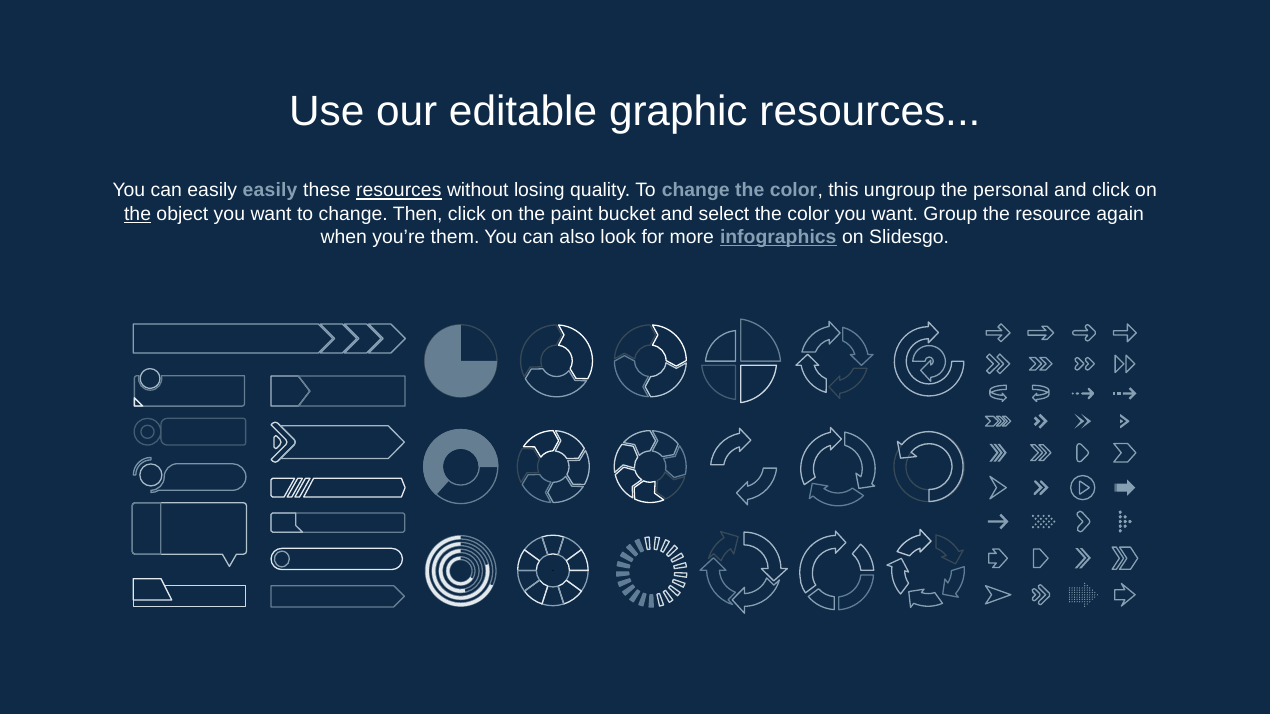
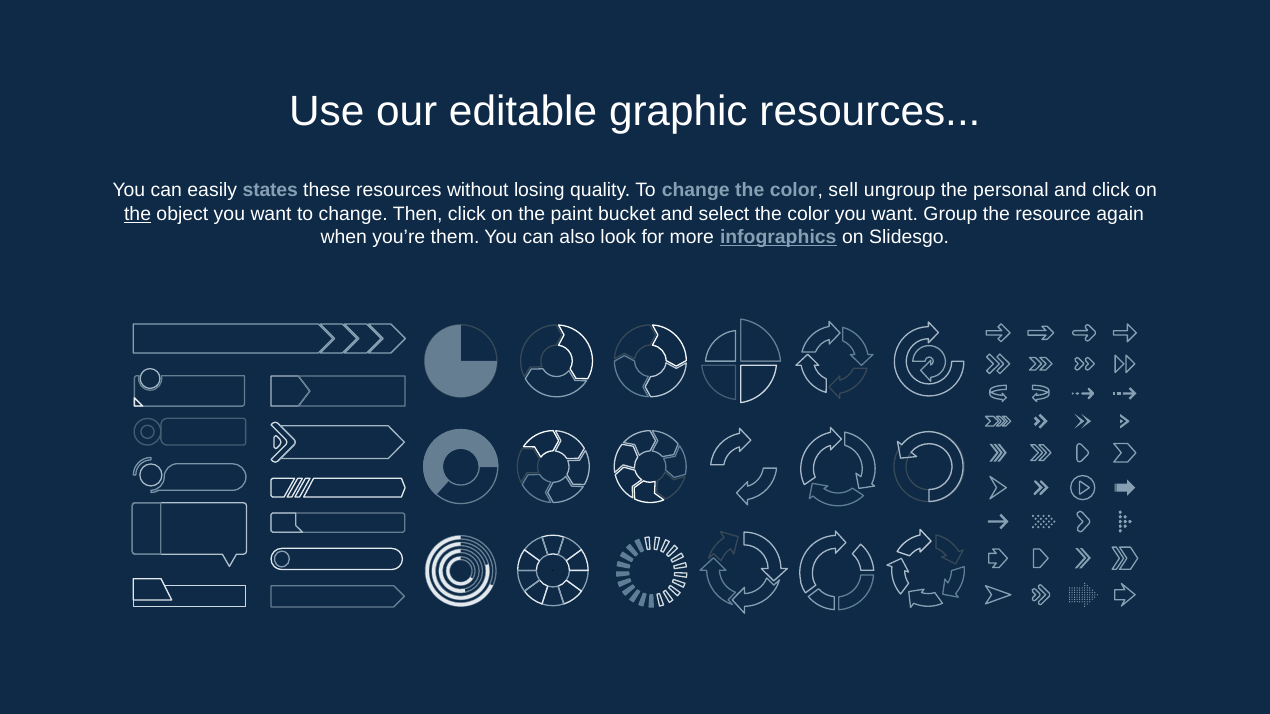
easily easily: easily -> states (270, 191)
resources underline: present -> none (399, 191)
this: this -> sell (843, 191)
